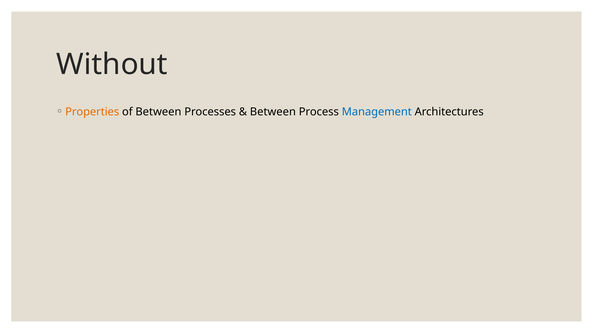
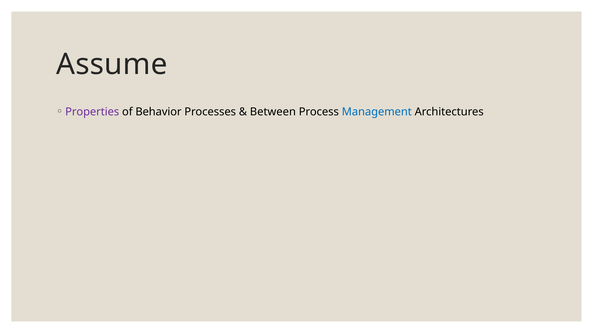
Without: Without -> Assume (112, 64)
Properties colour: orange -> purple (92, 112)
of Between: Between -> Behavior (158, 112)
